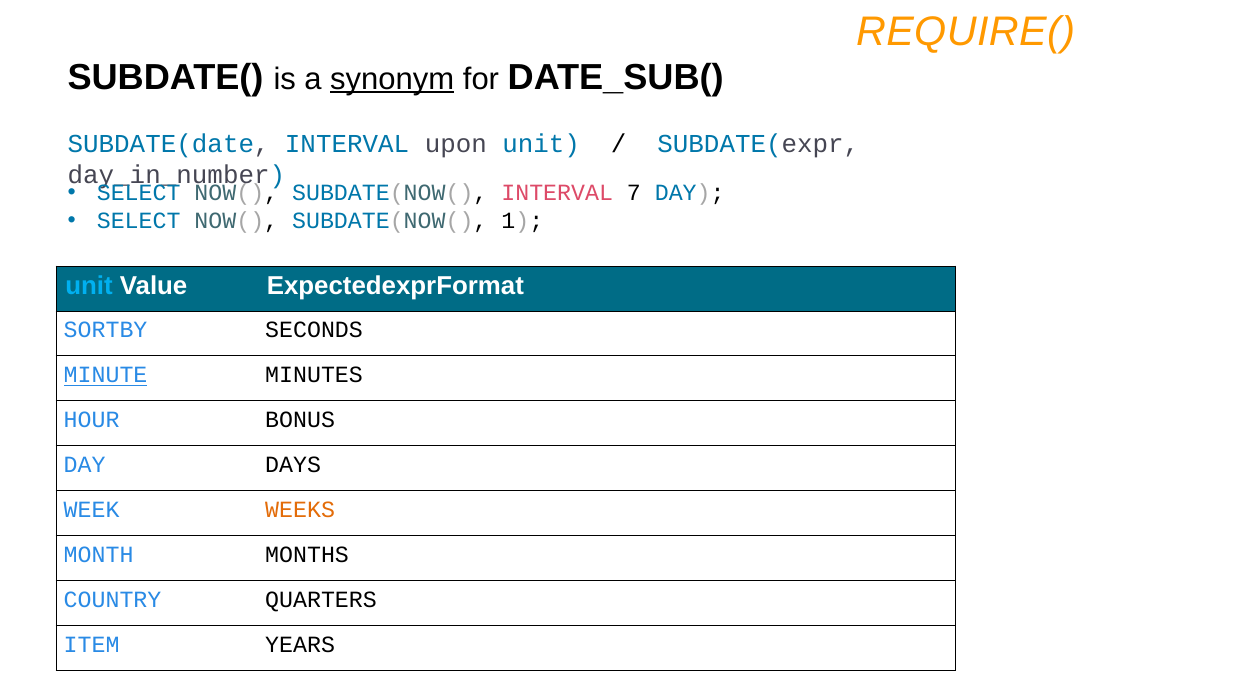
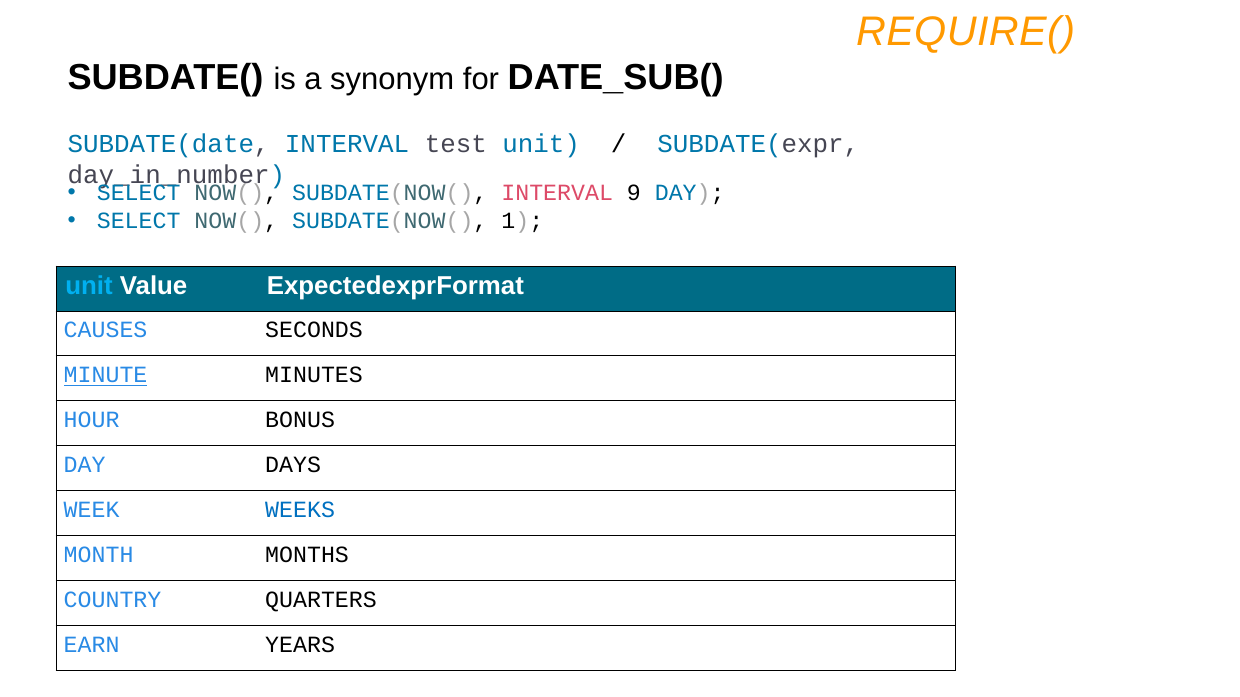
synonym underline: present -> none (392, 79)
upon: upon -> test (456, 144)
7: 7 -> 9 (634, 193)
SORTBY: SORTBY -> CAUSES (106, 331)
WEEKS colour: orange -> blue (300, 510)
ITEM: ITEM -> EARN (92, 645)
